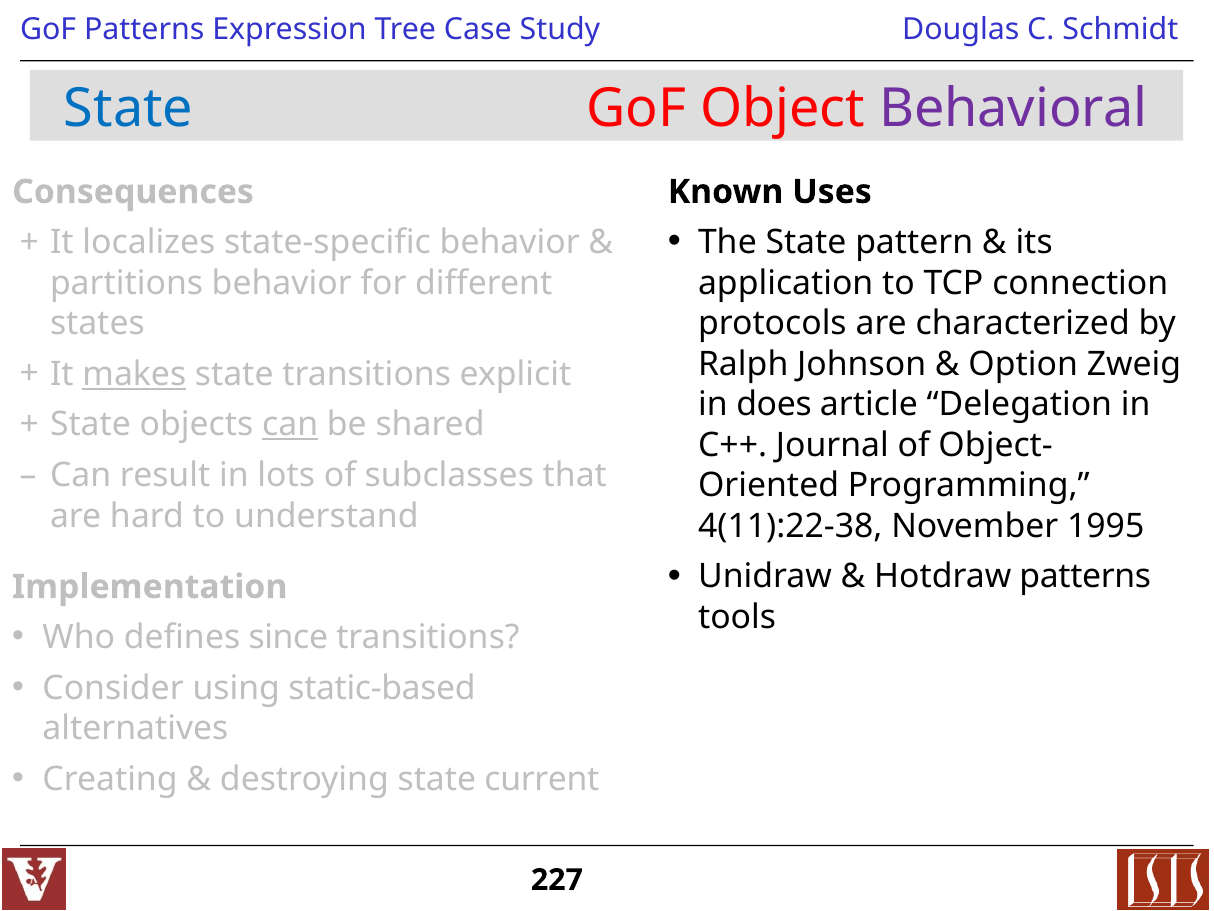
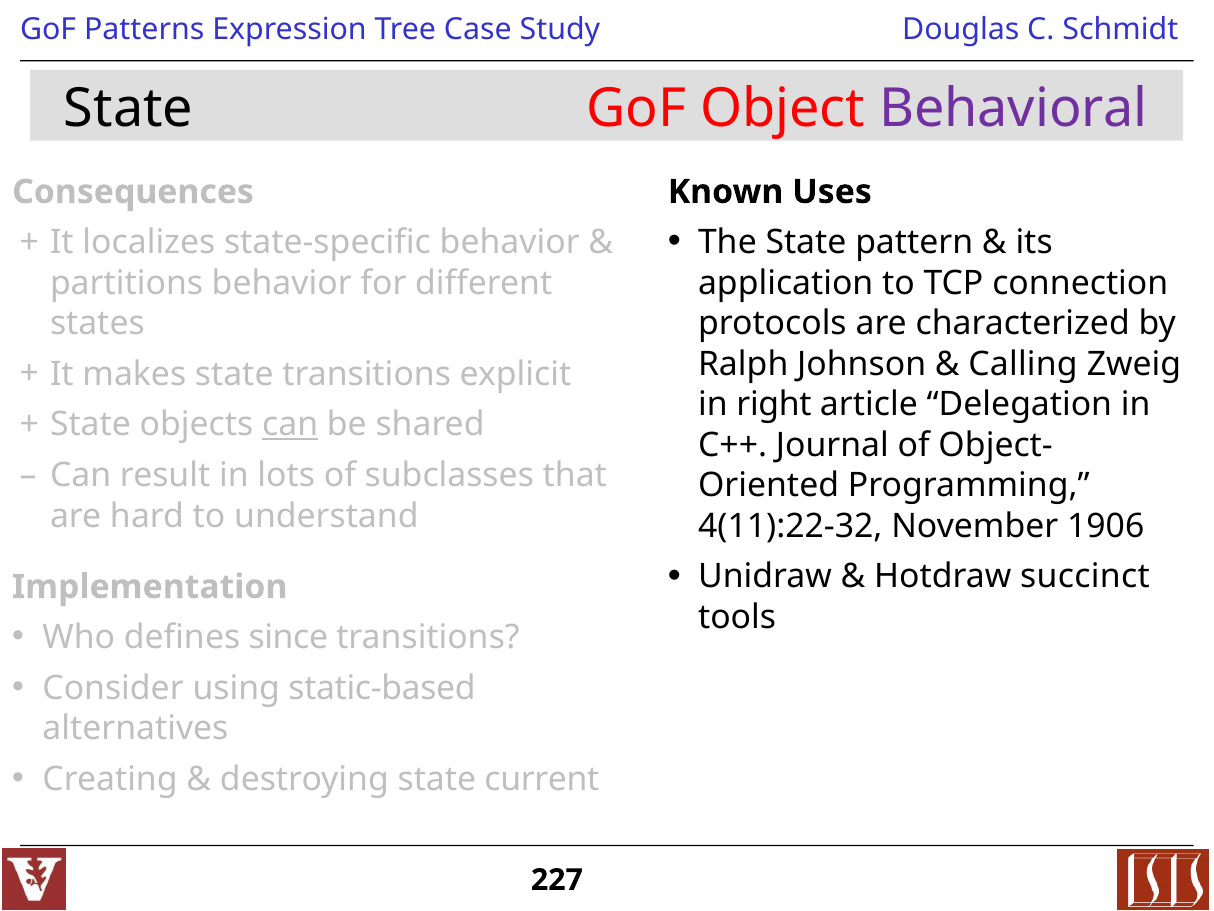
State colour: blue -> black (129, 109)
Option: Option -> Calling (1023, 364)
makes underline: present -> none (134, 374)
does: does -> right (774, 404)
4(11):22-38: 4(11):22-38 -> 4(11):22-32 (790, 526)
1995: 1995 -> 1906 (1106, 526)
Hotdraw patterns: patterns -> succinct (1085, 576)
